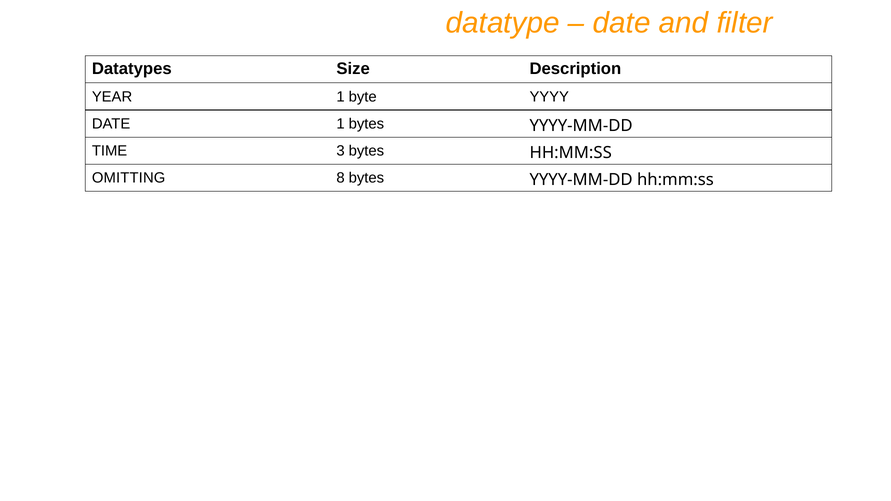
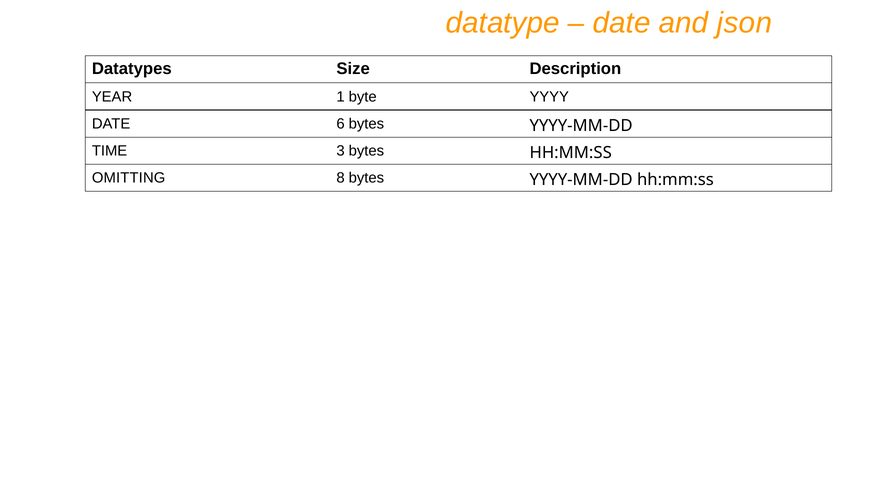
filter: filter -> json (745, 23)
DATE 1: 1 -> 6 (341, 124)
